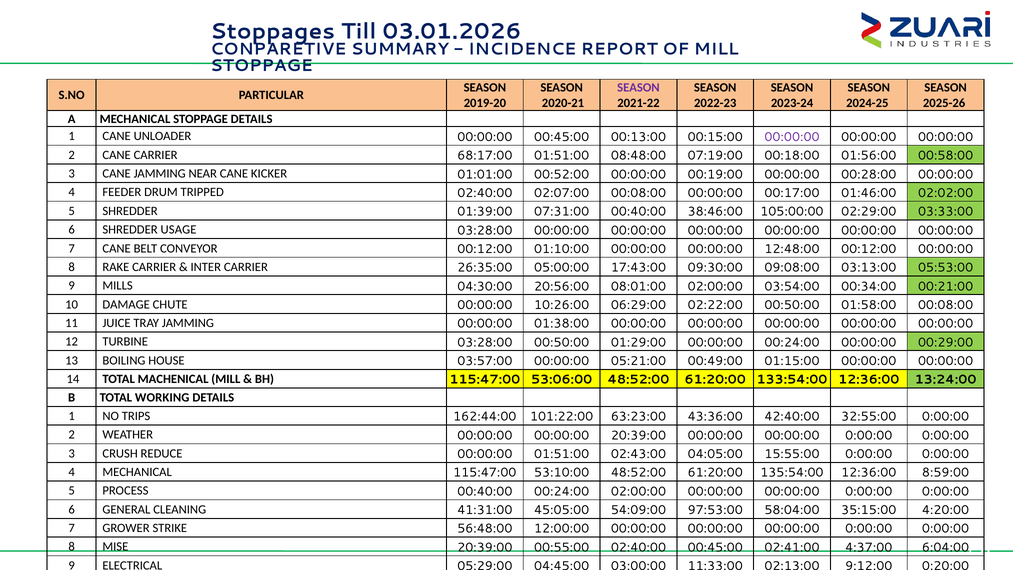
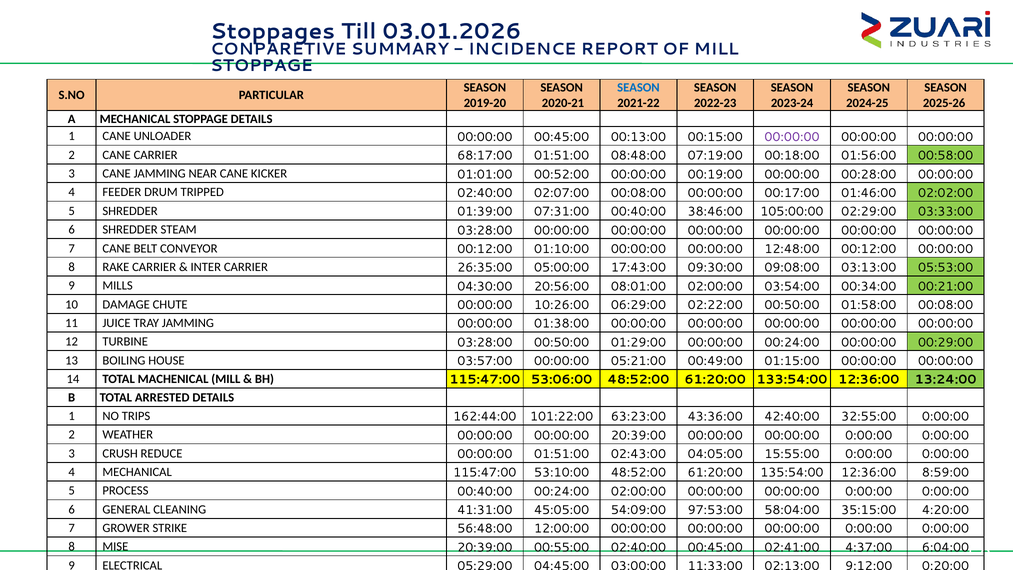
SEASON colour: purple -> blue (638, 88)
USAGE: USAGE -> STEAM (179, 230)
WORKING: WORKING -> ARRESTED (162, 397)
